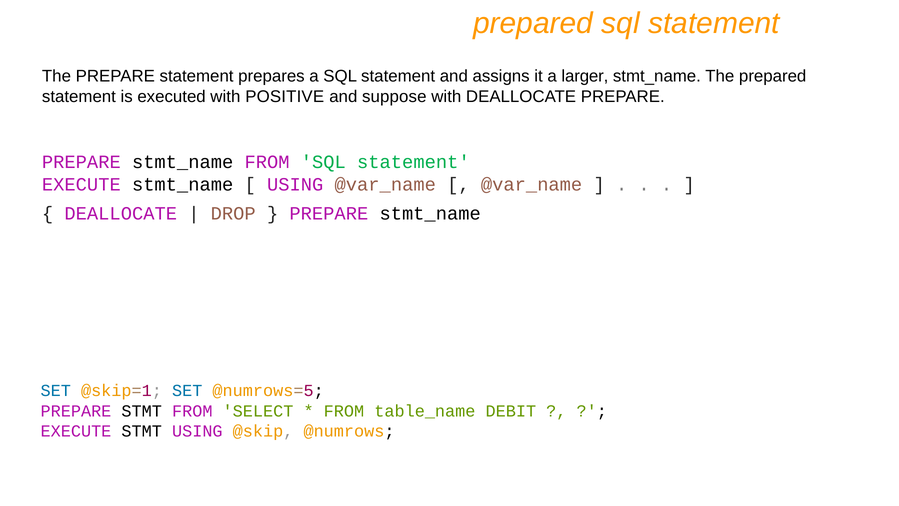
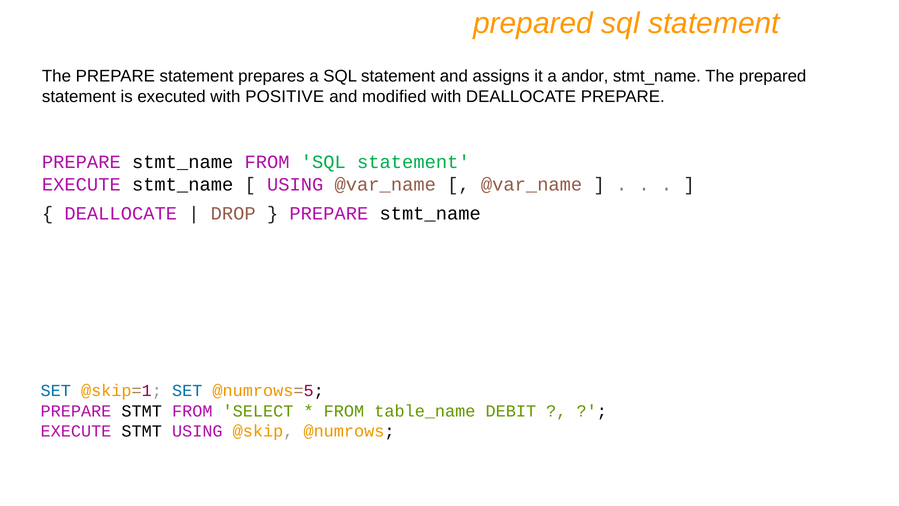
larger: larger -> andor (585, 76)
suppose: suppose -> modified (394, 97)
